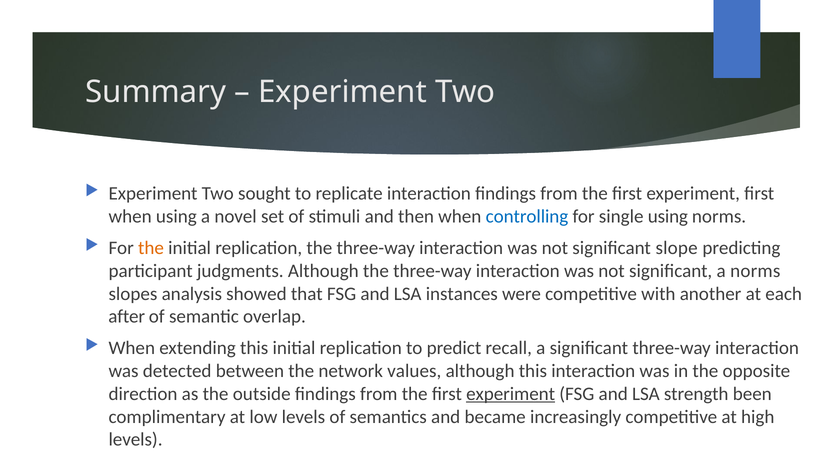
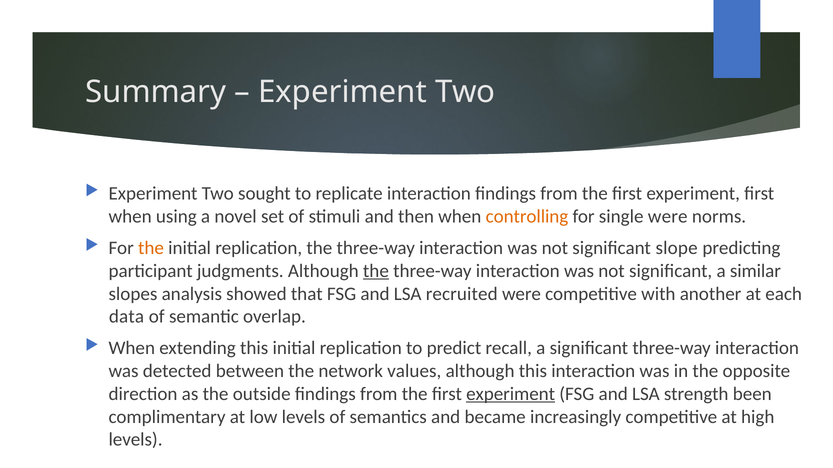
controlling colour: blue -> orange (527, 217)
single using: using -> were (668, 217)
the underline: none -> present (376, 271)
a norms: norms -> similar (755, 271)
instances: instances -> recruited (462, 294)
after: after -> data (127, 317)
